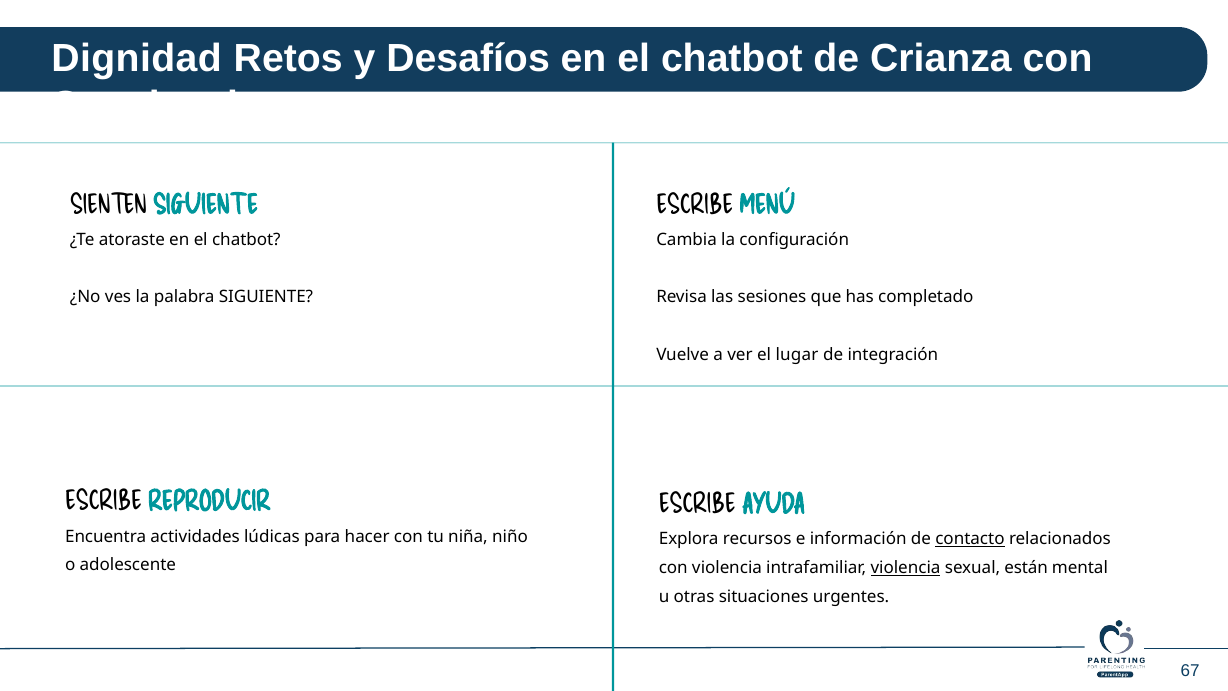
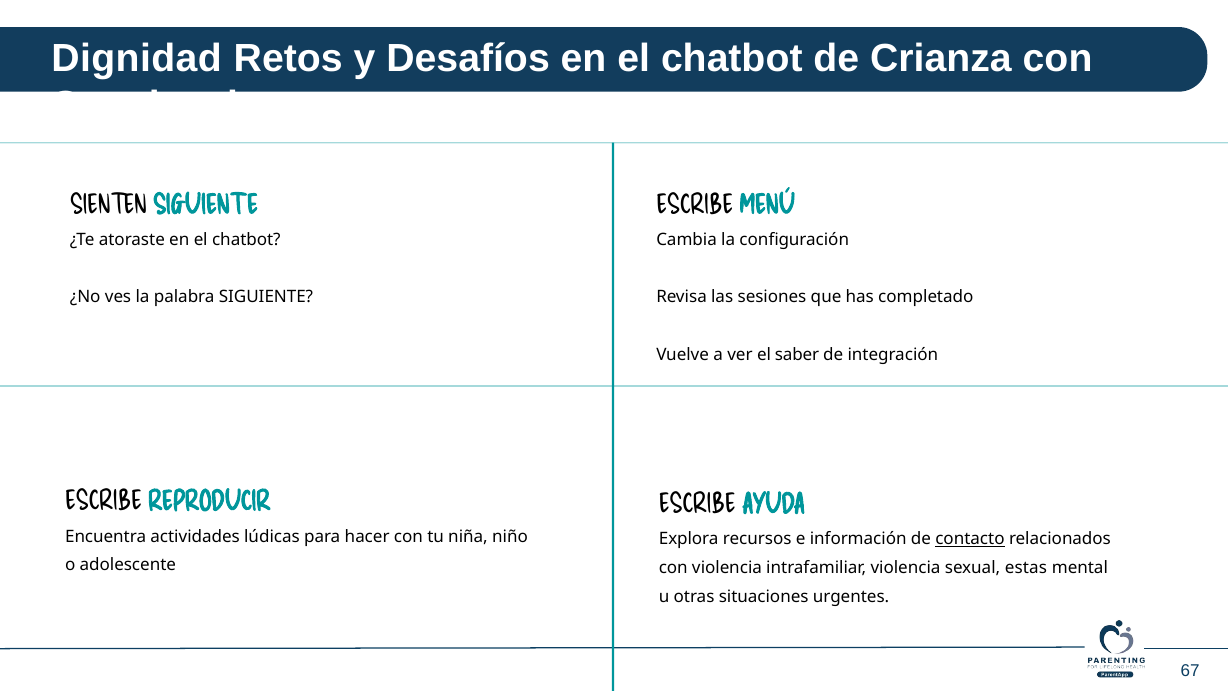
lugar: lugar -> saber (797, 355)
violencia underline: present -> none (906, 568)
están: están -> estas (1026, 568)
